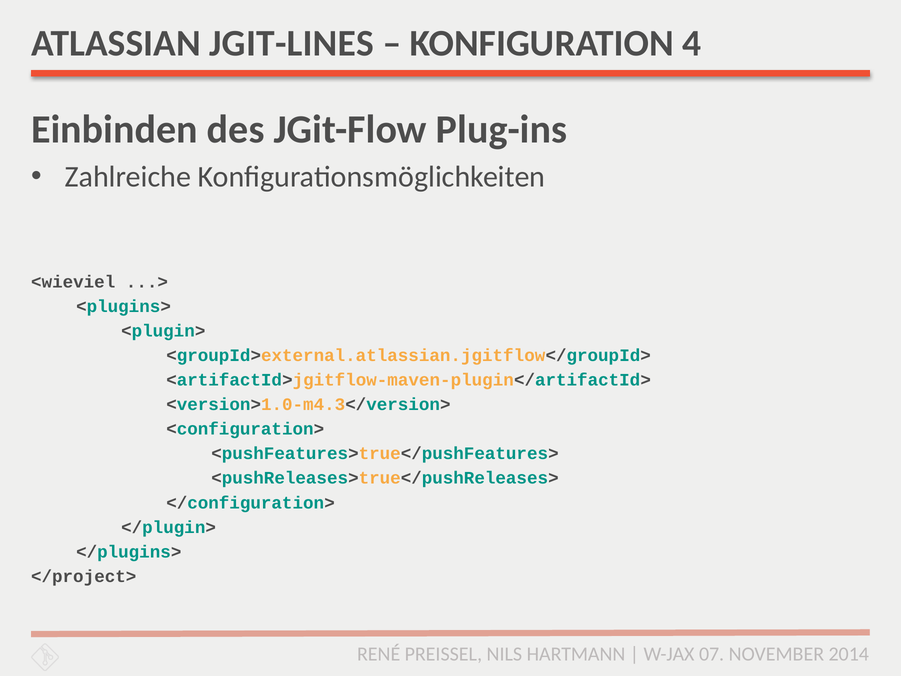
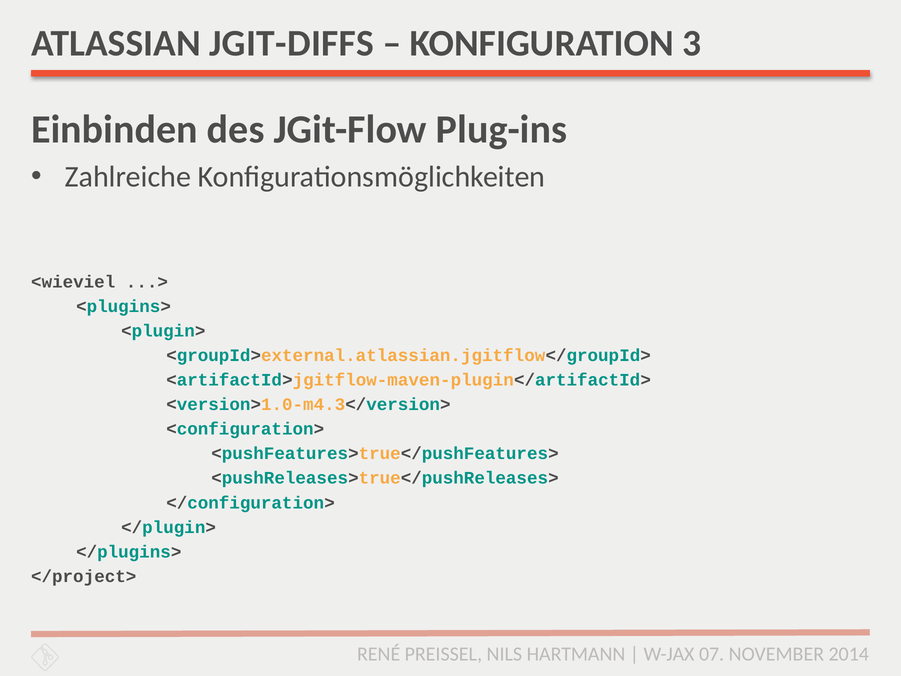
JGIT-LINES: JGIT-LINES -> JGIT-DIFFS (292, 43)
4: 4 -> 3 (692, 43)
